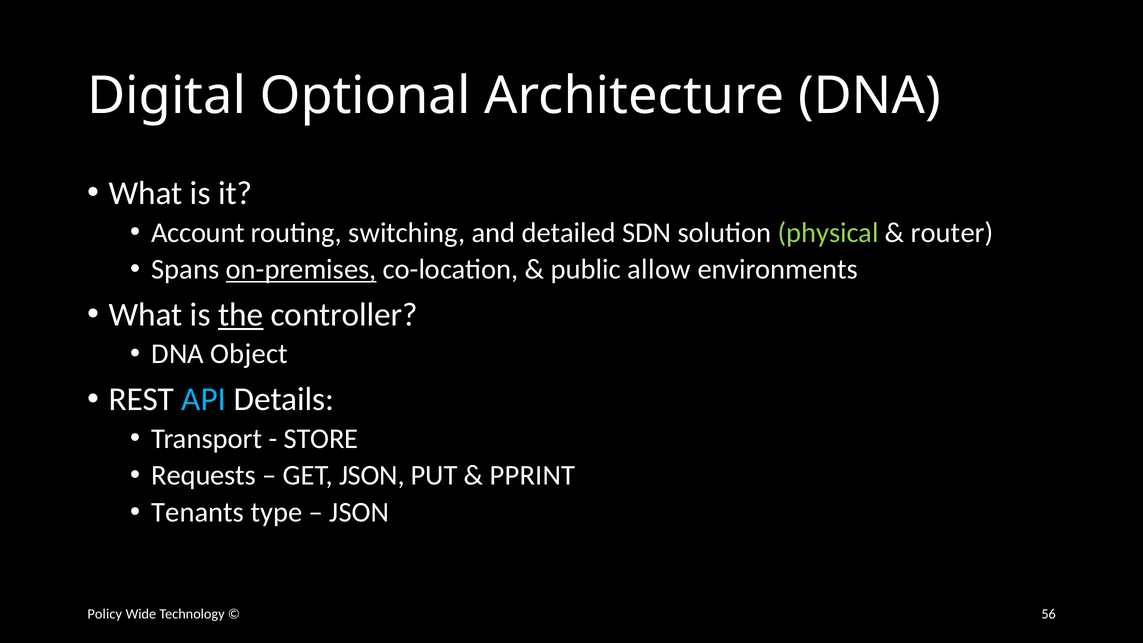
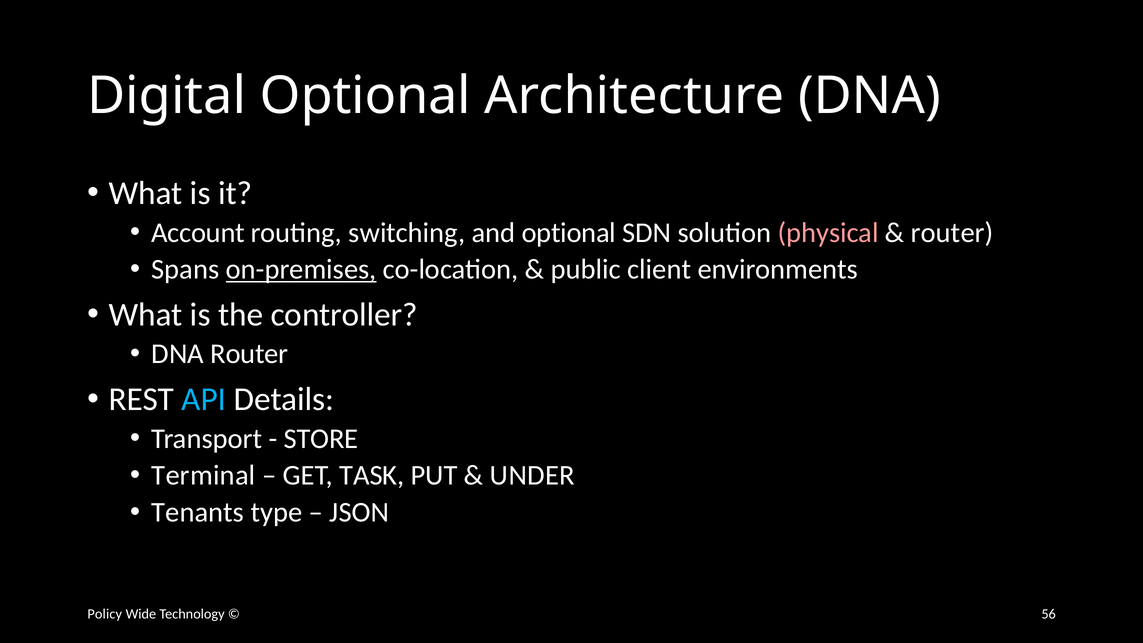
and detailed: detailed -> optional (569, 233)
physical colour: light green -> pink (828, 233)
allow: allow -> client (659, 269)
the underline: present -> none (241, 315)
DNA Object: Object -> Router (249, 354)
Requests: Requests -> Terminal (203, 475)
GET JSON: JSON -> TASK (372, 475)
PPRINT: PPRINT -> UNDER (532, 475)
